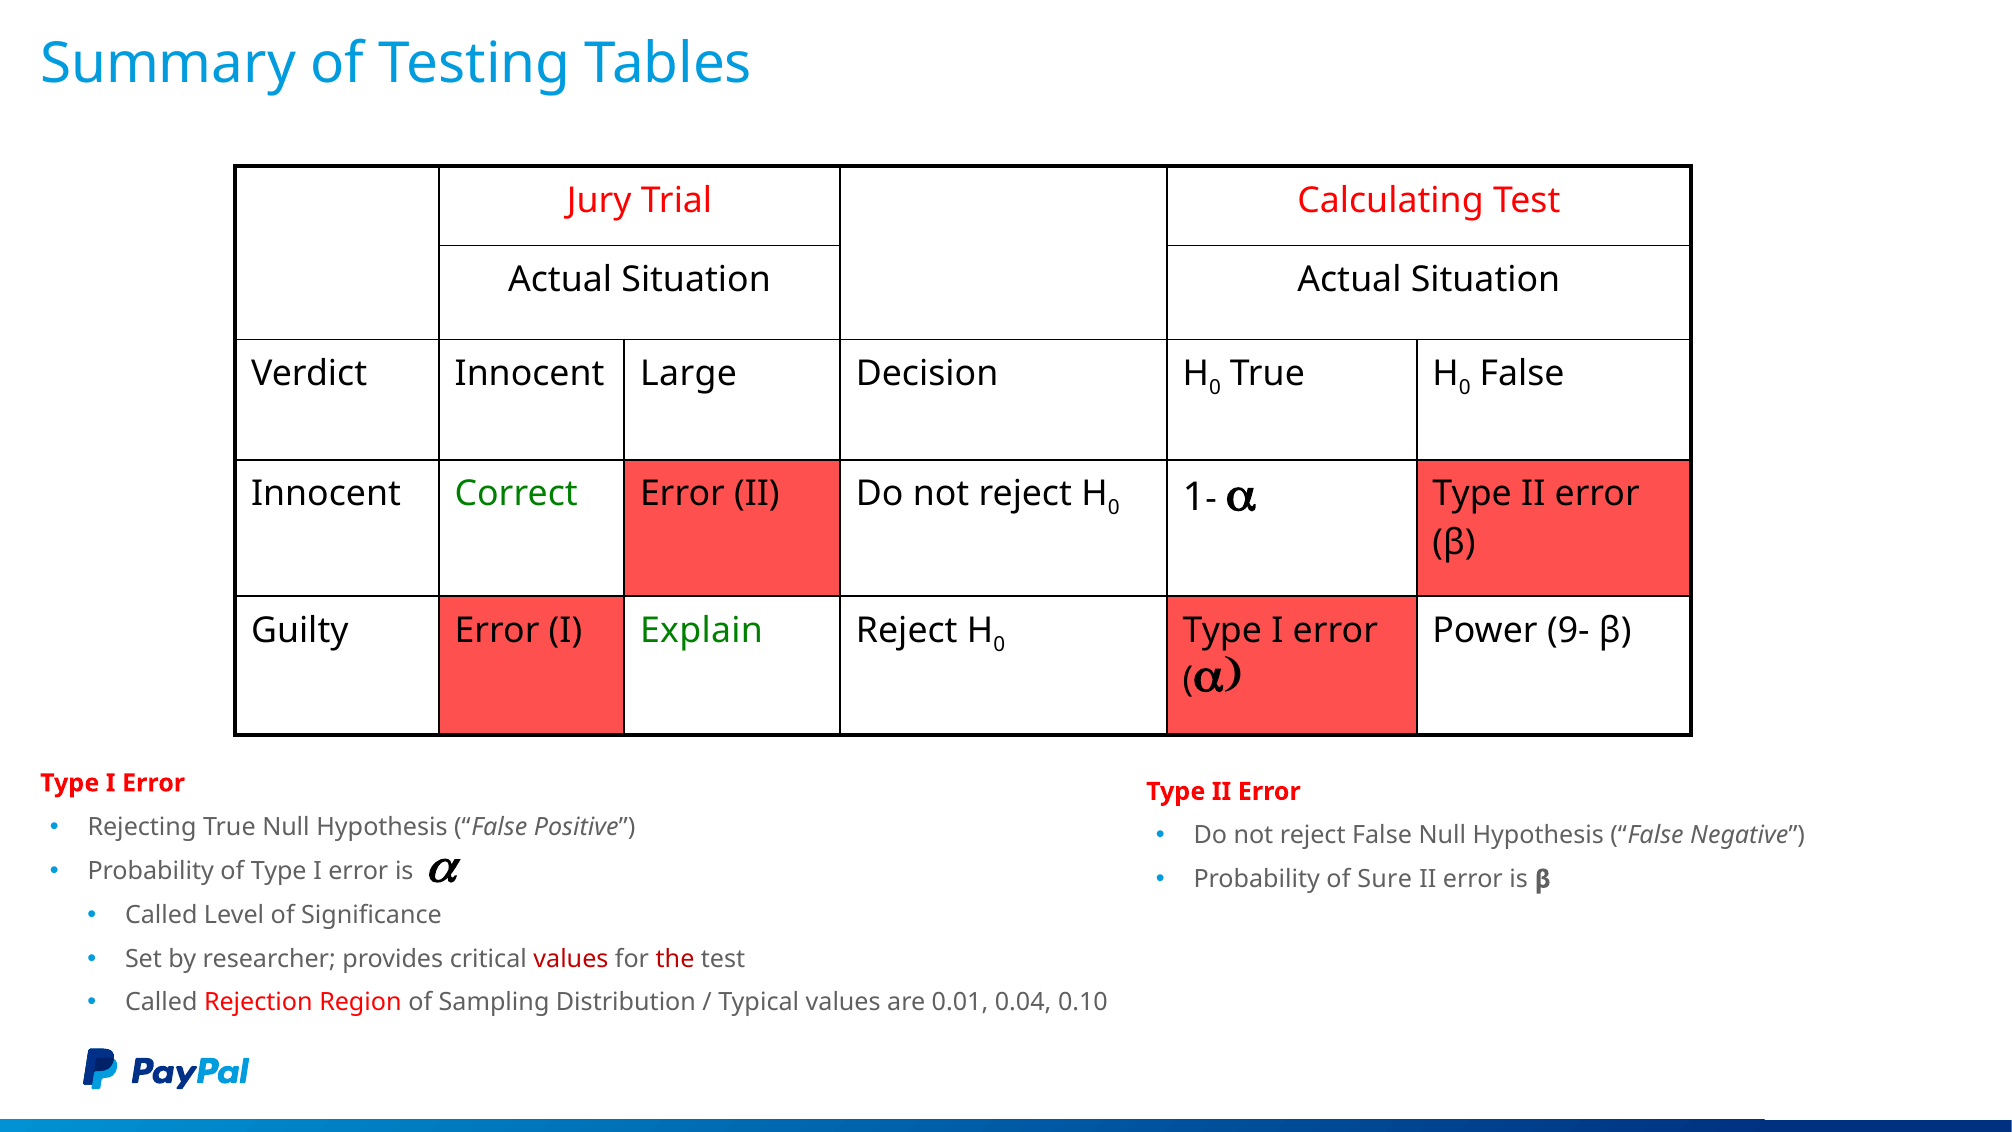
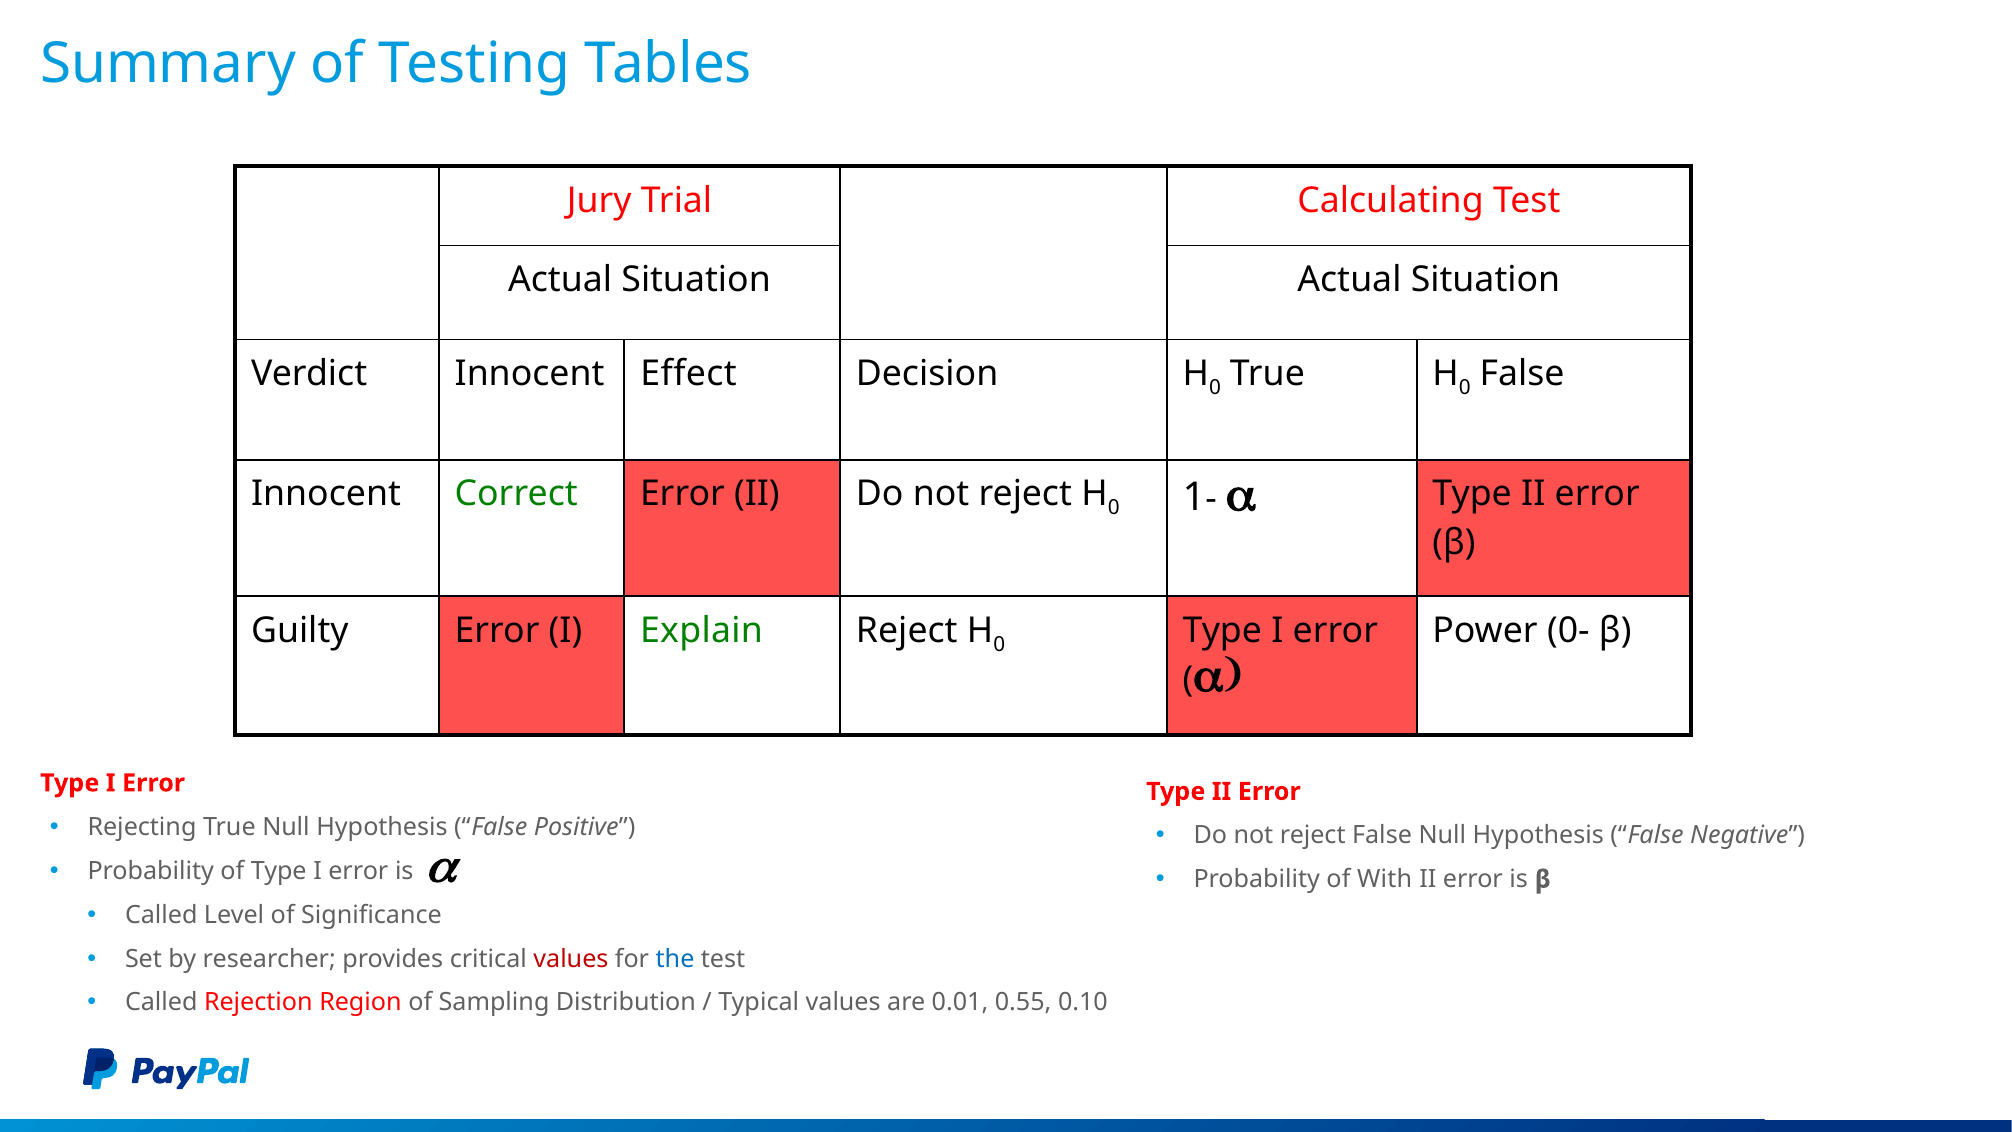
Large: Large -> Effect (689, 374)
9-: 9- -> 0- (1568, 630)
Sure: Sure -> With (1385, 879)
the colour: red -> blue (675, 959)
0.04: 0.04 -> 0.55 (1023, 1002)
